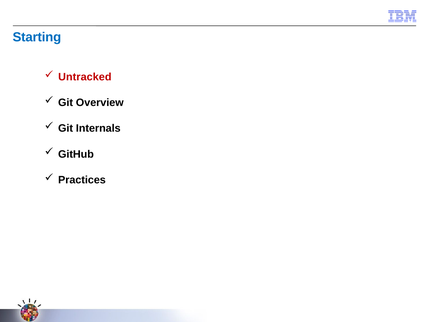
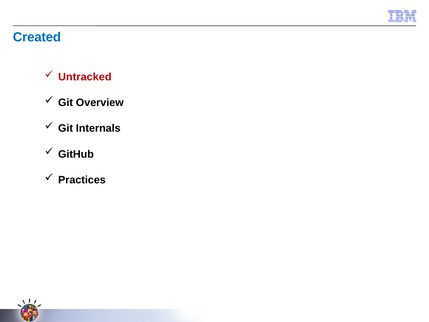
Starting: Starting -> Created (37, 37)
